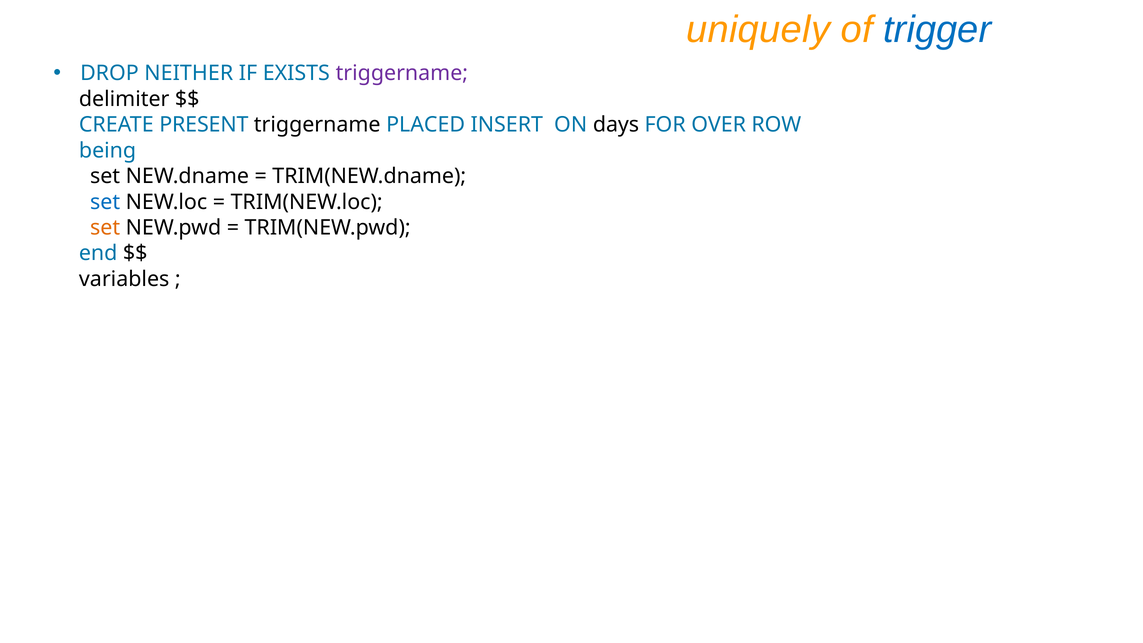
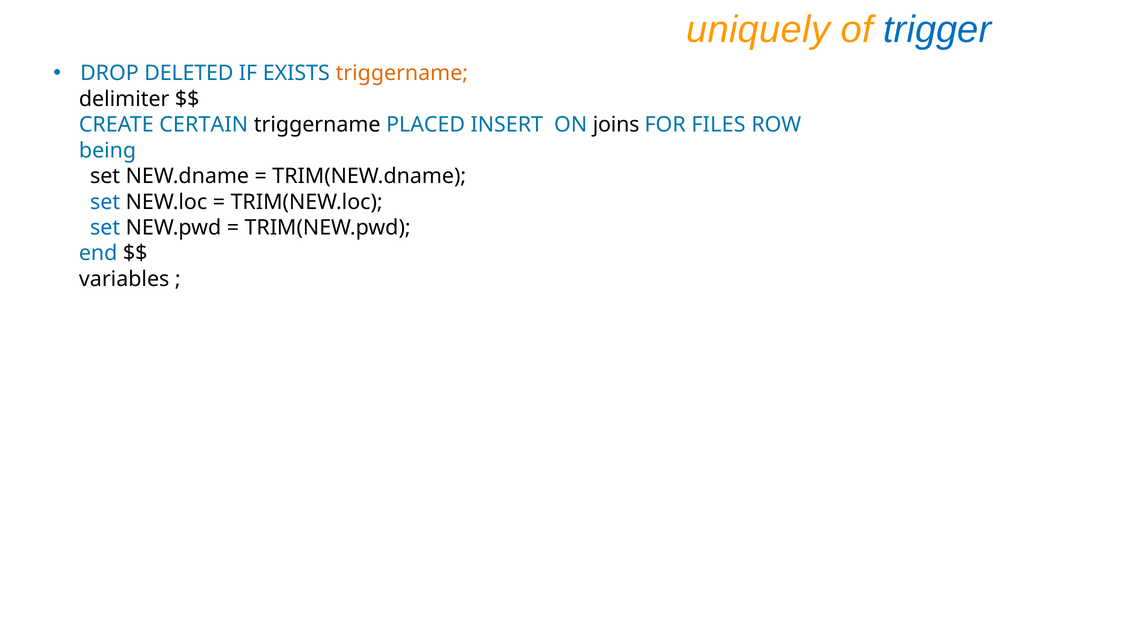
NEITHER: NEITHER -> DELETED (189, 73)
triggername colour: purple -> orange (402, 73)
PRESENT: PRESENT -> CERTAIN (204, 125)
days: days -> joins (616, 125)
OVER: OVER -> FILES (718, 125)
set colour: orange -> blue (105, 228)
